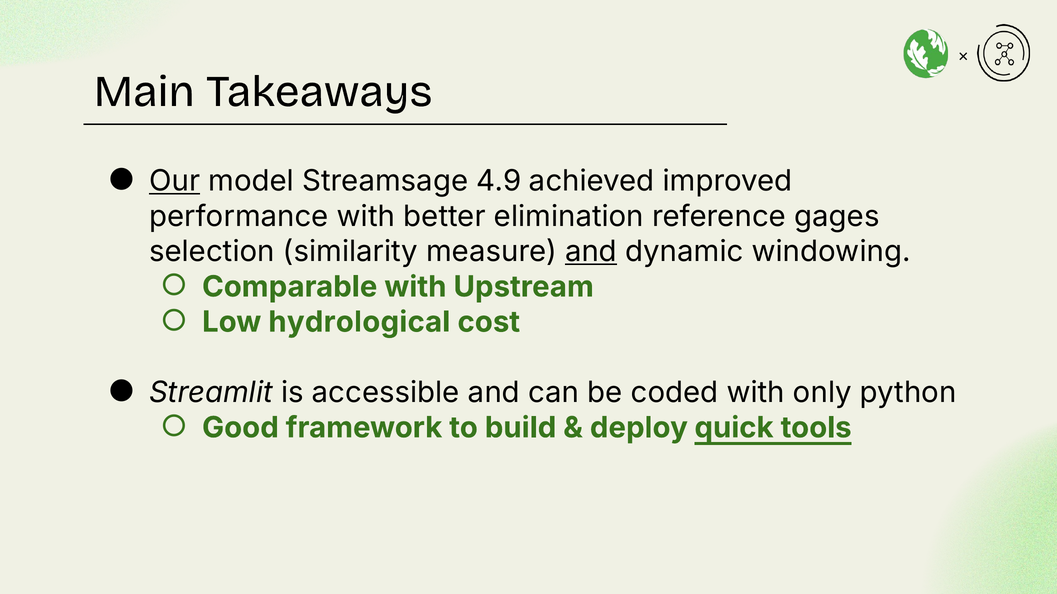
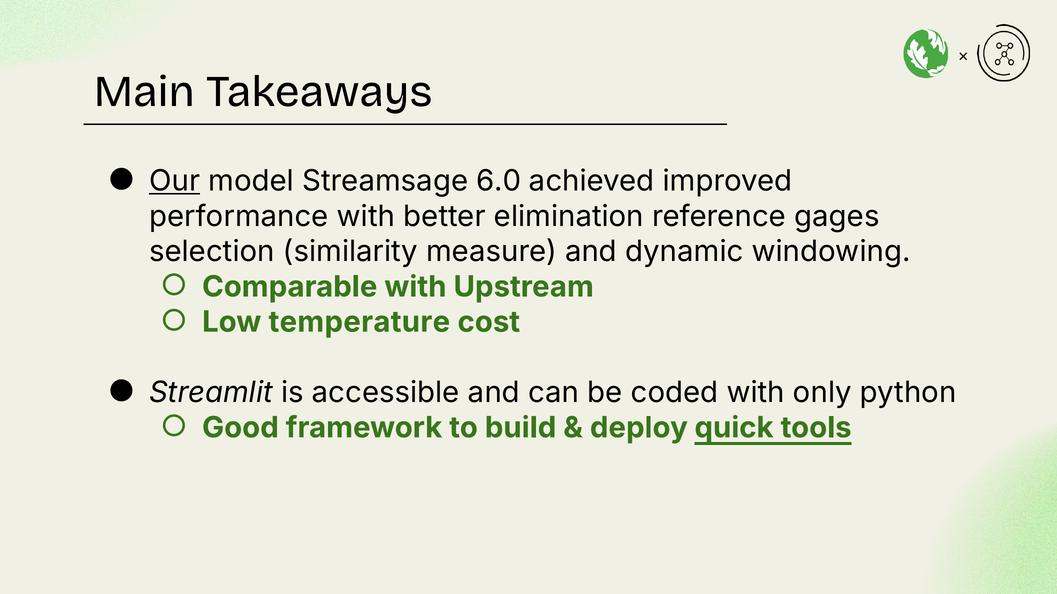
4.9: 4.9 -> 6.0 (499, 181)
and underline: present -> none (591, 252)
hydrological: hydrological -> temperature (359, 322)
